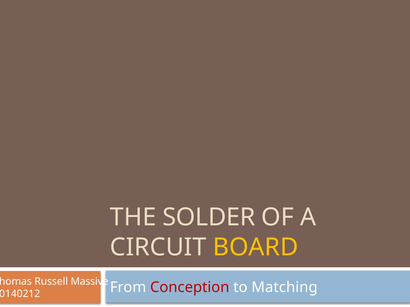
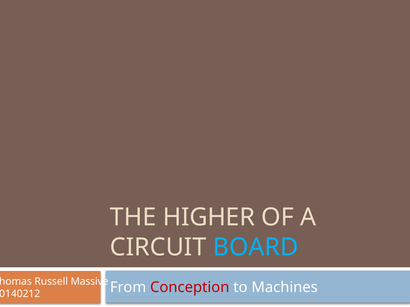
SOLDER: SOLDER -> HIGHER (209, 218)
BOARD colour: yellow -> light blue (256, 248)
Matching: Matching -> Machines (285, 288)
